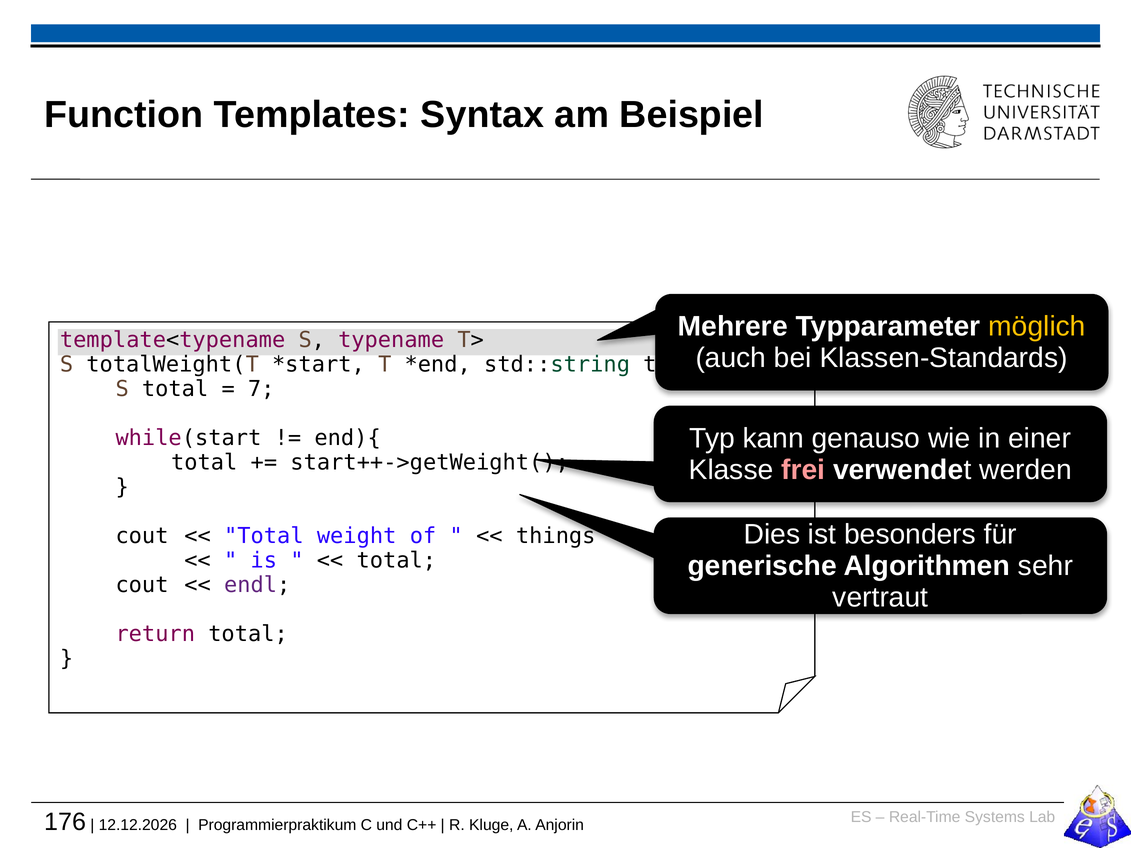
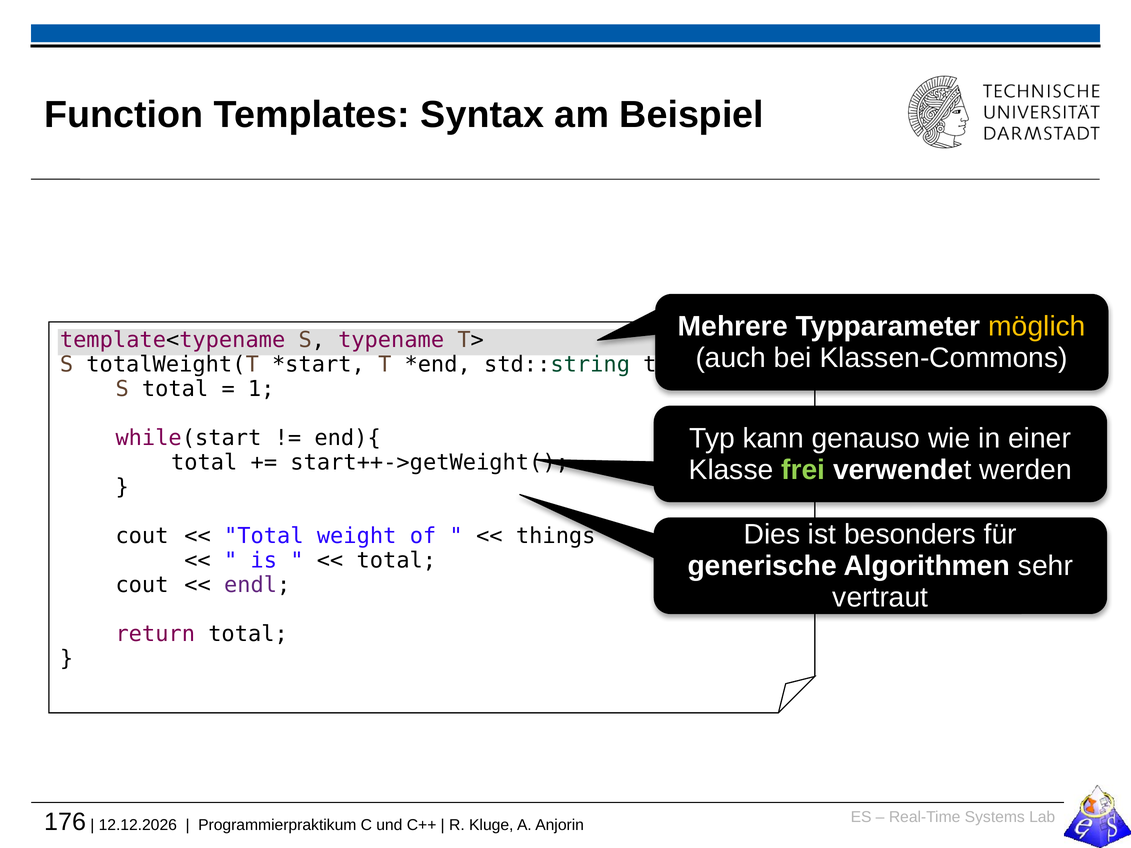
Klassen-Standards: Klassen-Standards -> Klassen-Commons (944, 358)
7: 7 -> 1 (261, 389)
frei colour: pink -> light green (803, 470)
